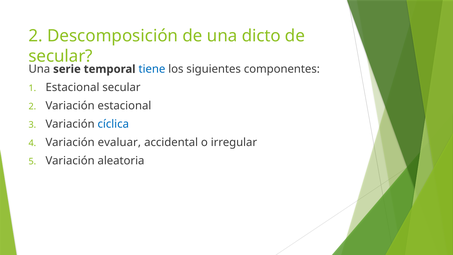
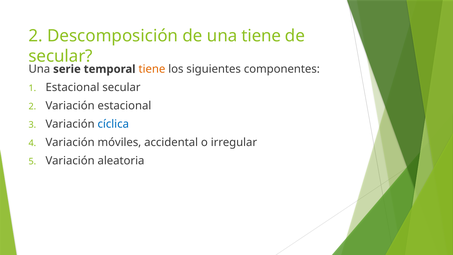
una dicto: dicto -> tiene (261, 36)
tiene colour: blue -> orange (152, 69)
evaluar: evaluar -> móviles (119, 142)
